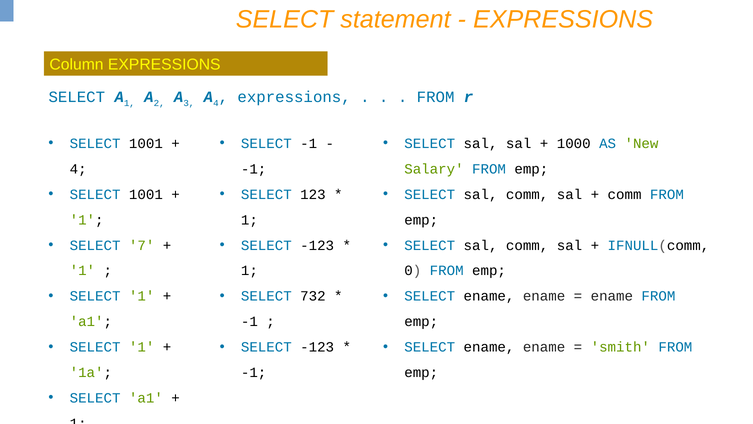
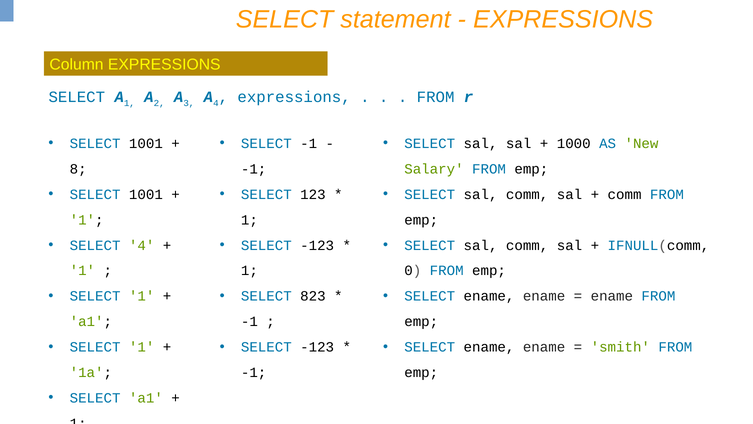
4: 4 -> 8 (78, 169)
SELECT 7: 7 -> 4 (142, 245)
732: 732 -> 823 (313, 296)
